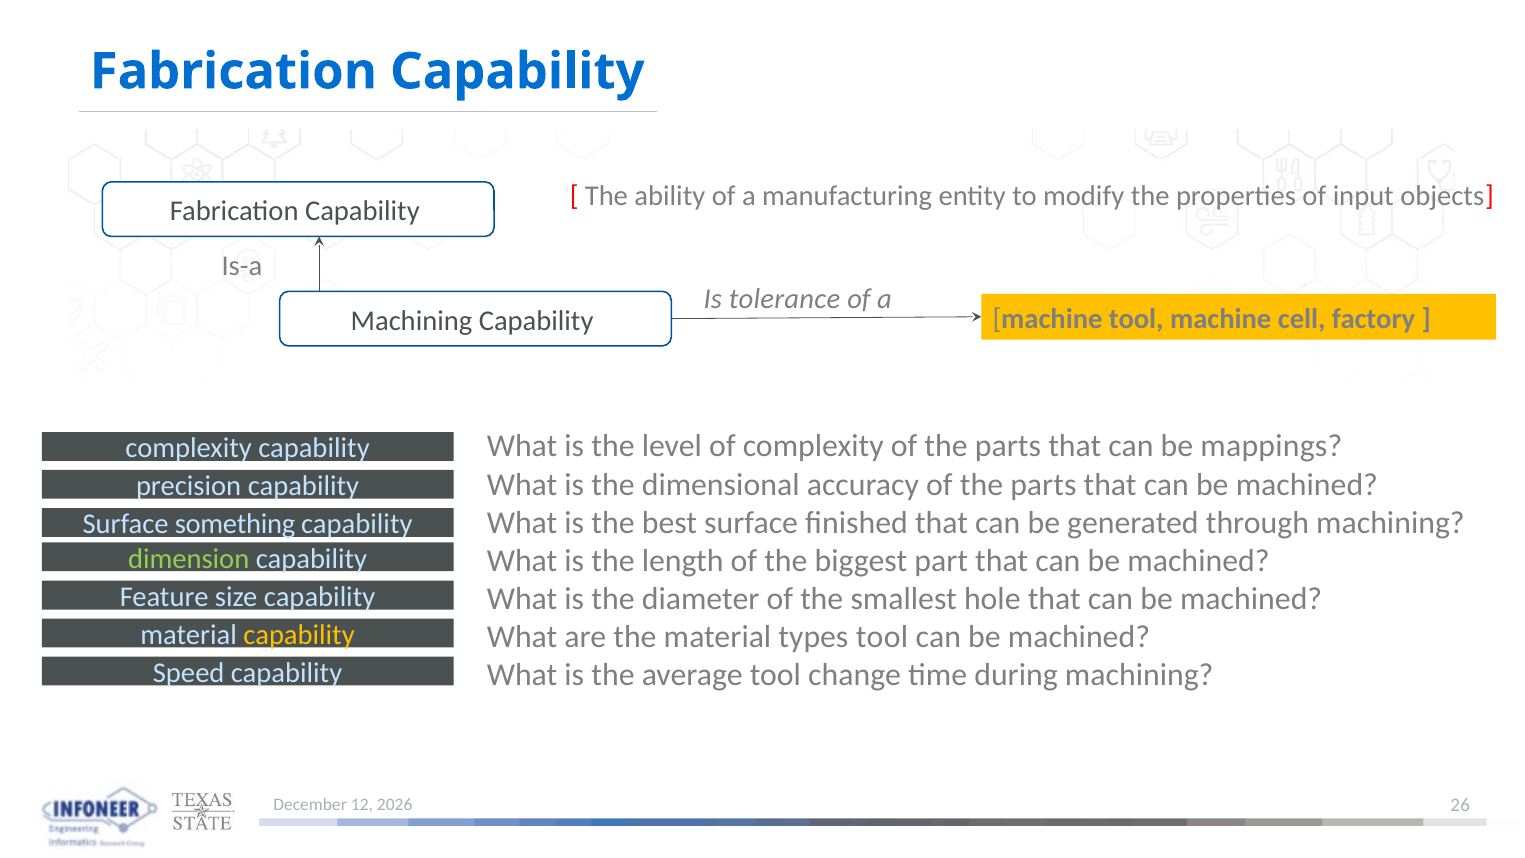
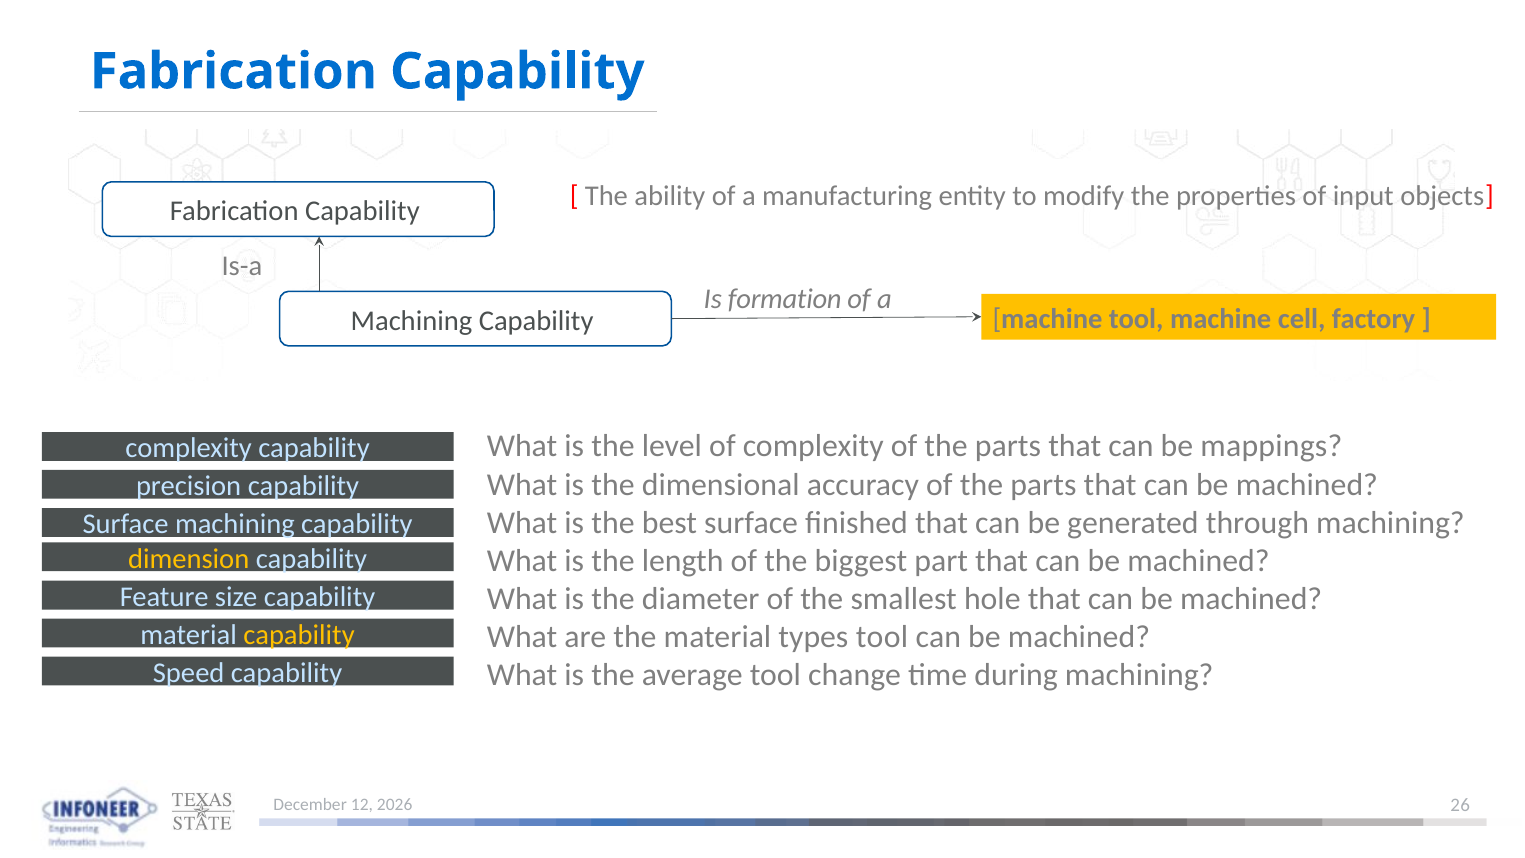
tolerance: tolerance -> formation (785, 299)
Surface something: something -> machining (235, 524)
dimension colour: light green -> yellow (189, 559)
